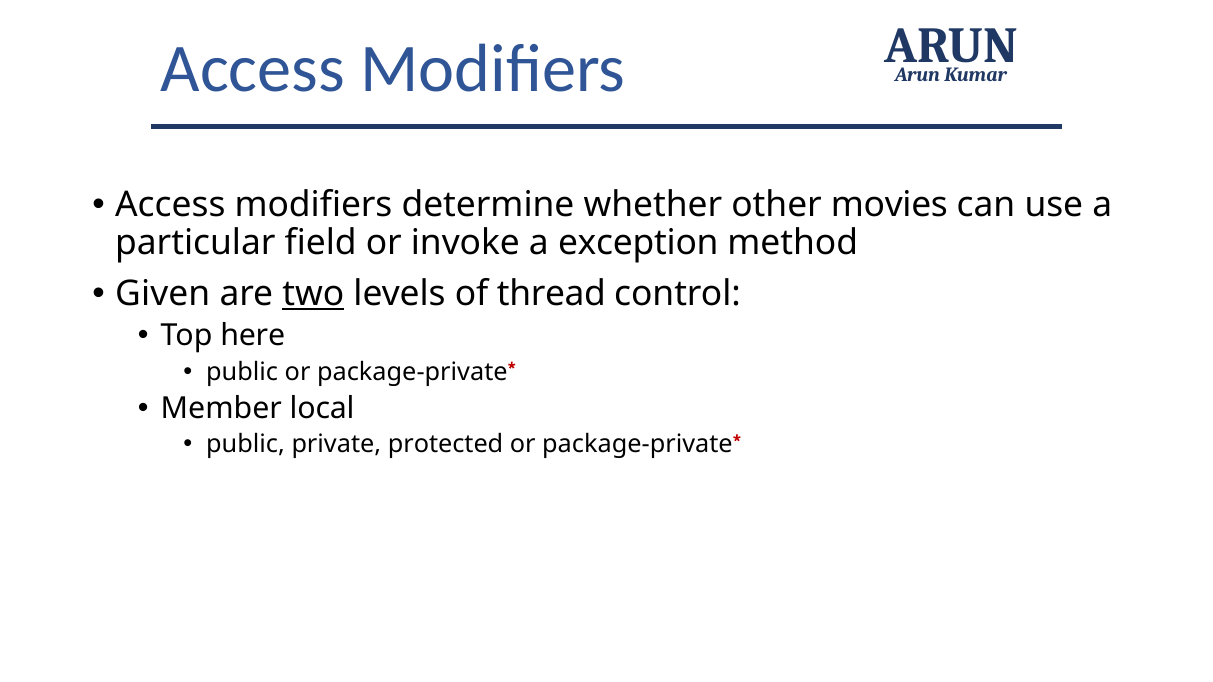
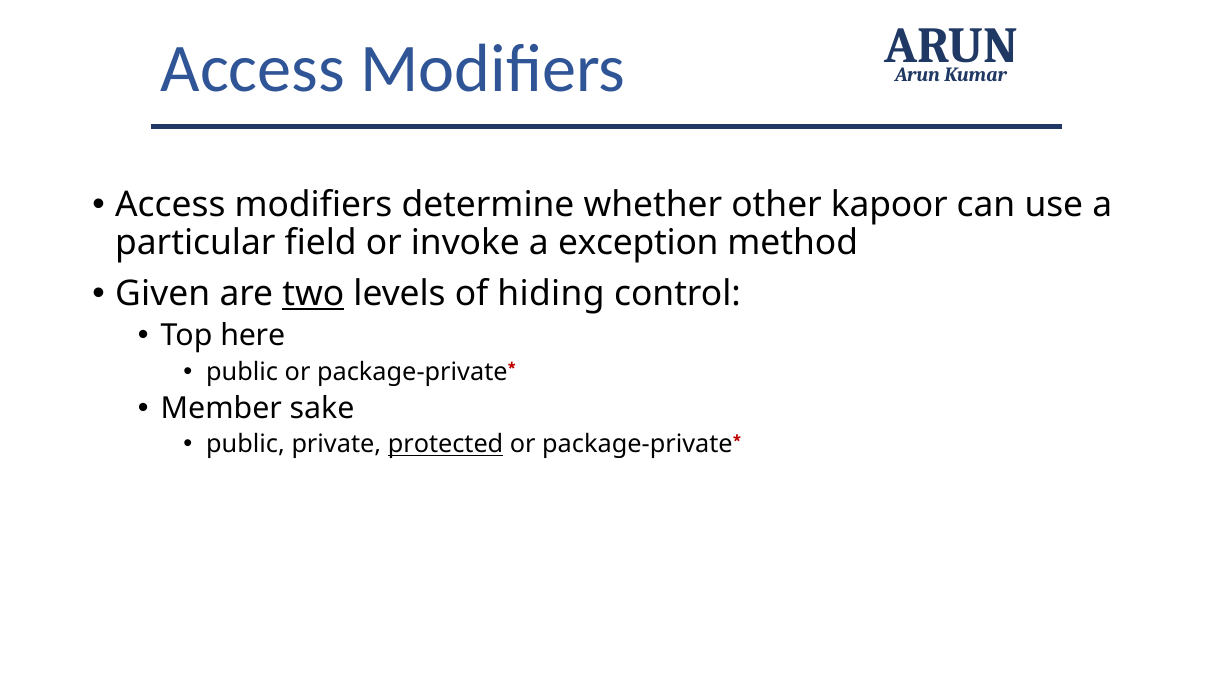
movies: movies -> kapoor (889, 205)
thread: thread -> hiding (551, 294)
local: local -> sake (322, 408)
protected underline: none -> present (446, 445)
